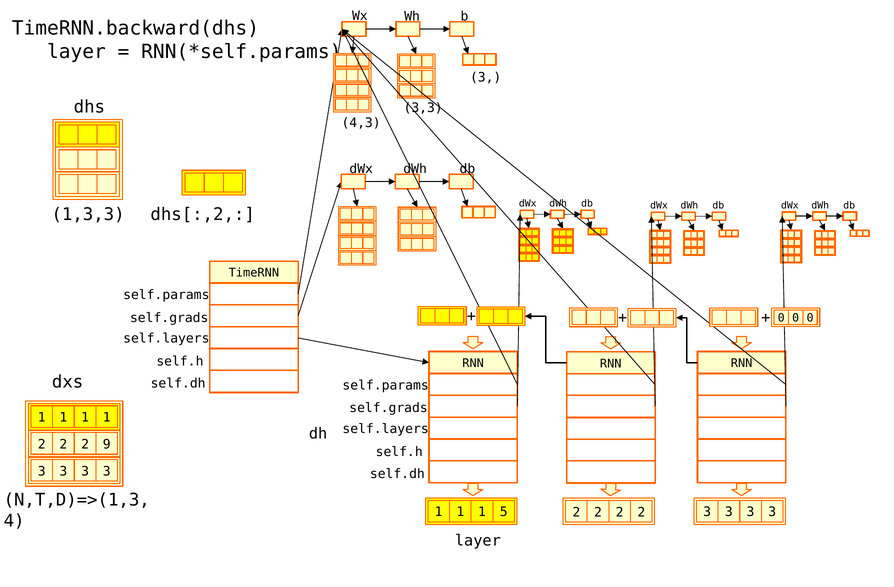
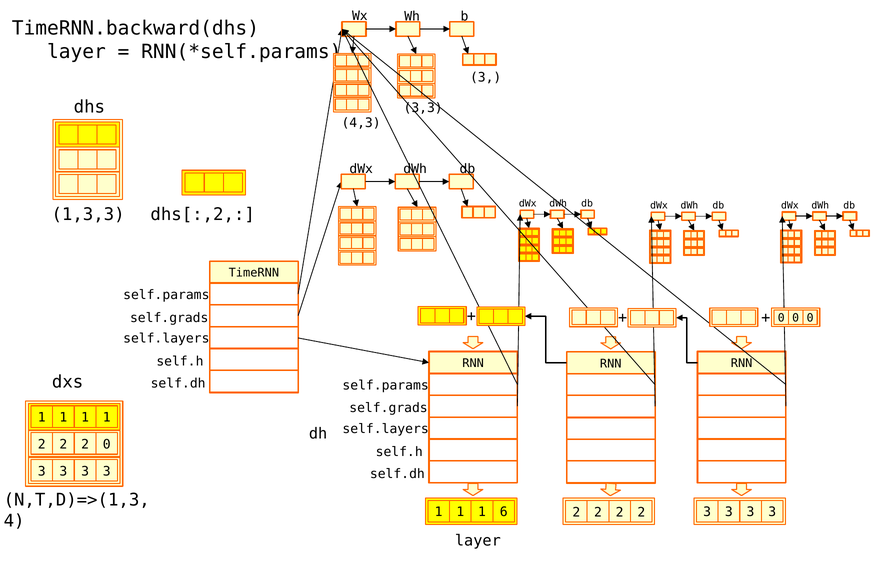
2 9: 9 -> 0 (107, 445)
5: 5 -> 6 (504, 512)
